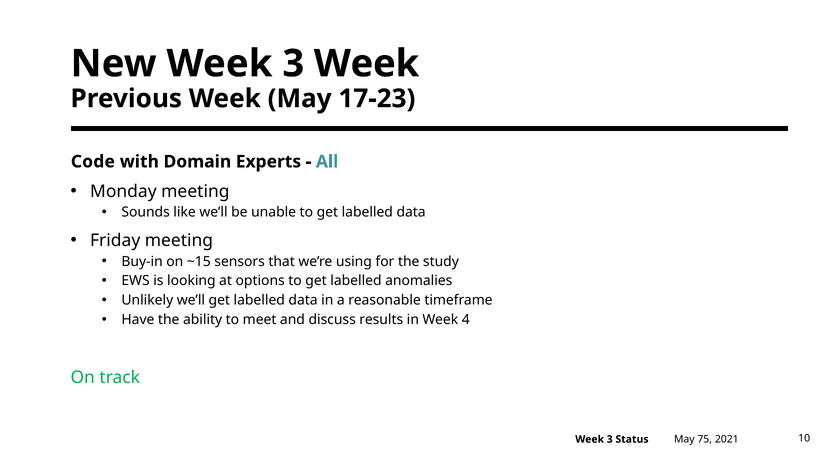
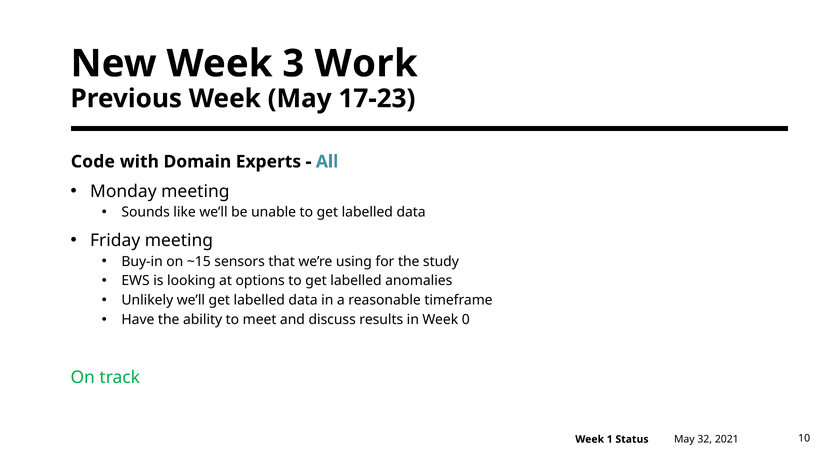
3 Week: Week -> Work (366, 64)
4: 4 -> 0 (466, 319)
75: 75 -> 32 (705, 438)
3: 3 -> 1 (610, 439)
